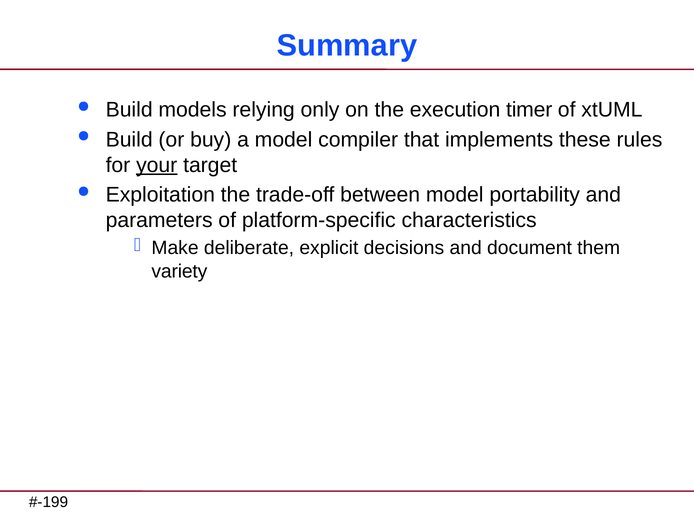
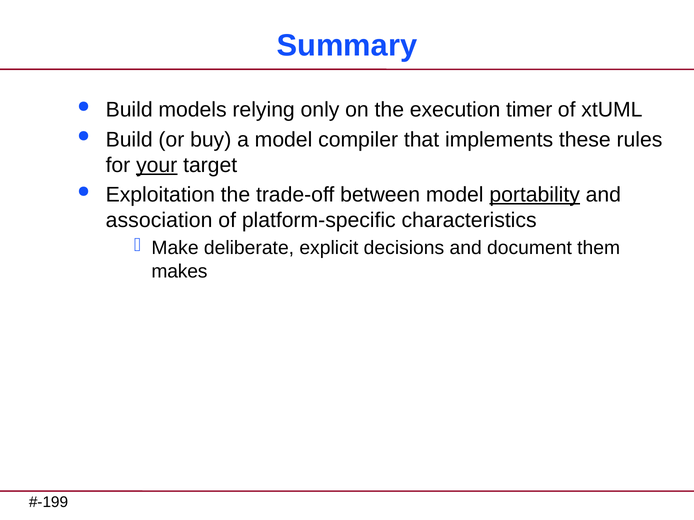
portability underline: none -> present (535, 195)
parameters: parameters -> association (159, 220)
variety: variety -> makes (179, 271)
